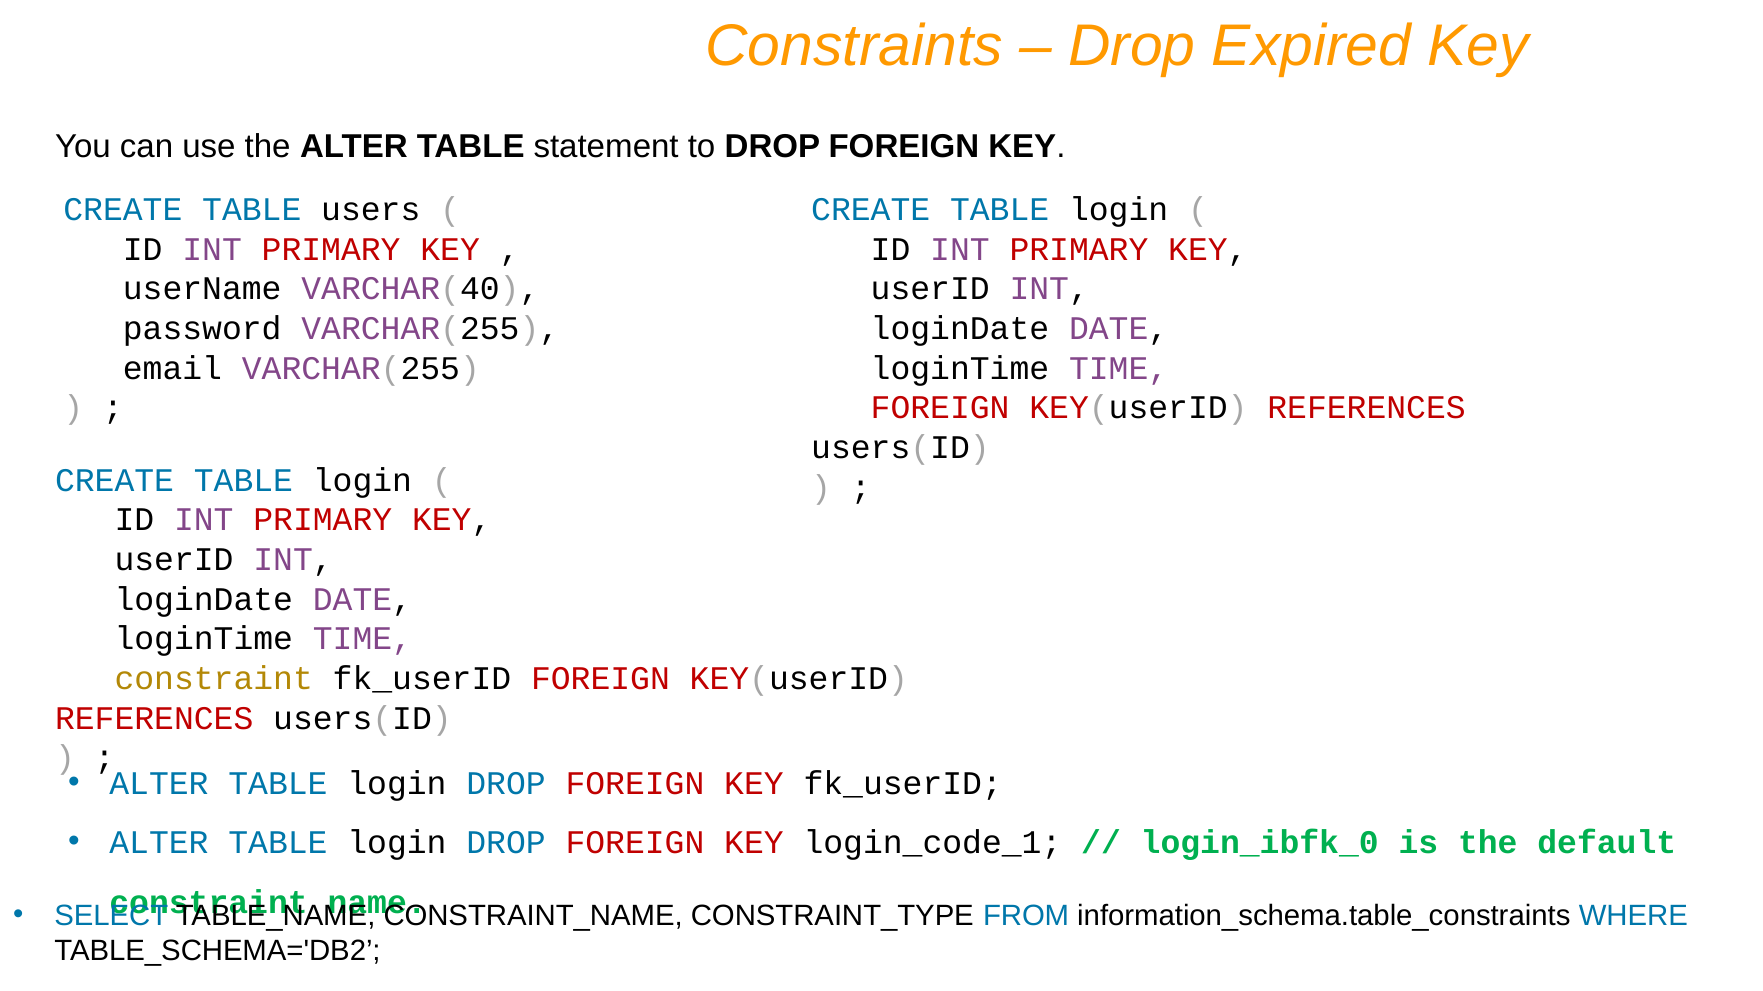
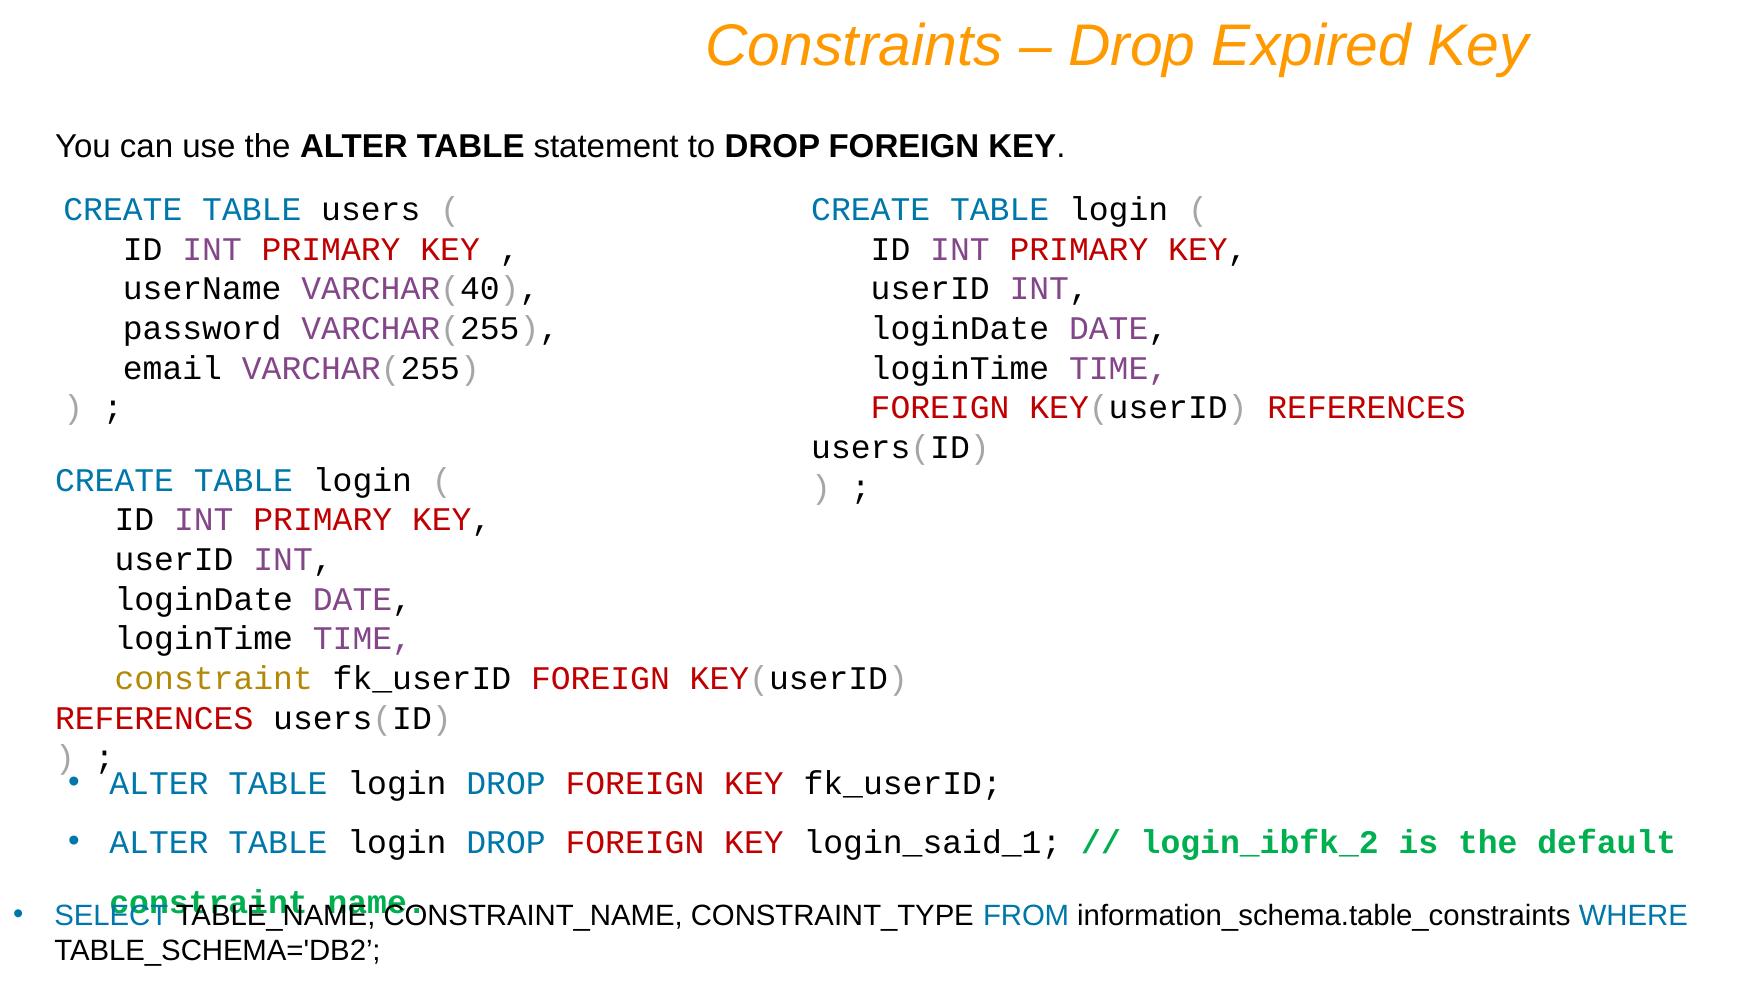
login_code_1: login_code_1 -> login_said_1 (932, 843)
login_ibfk_0: login_ibfk_0 -> login_ibfk_2 (1260, 843)
